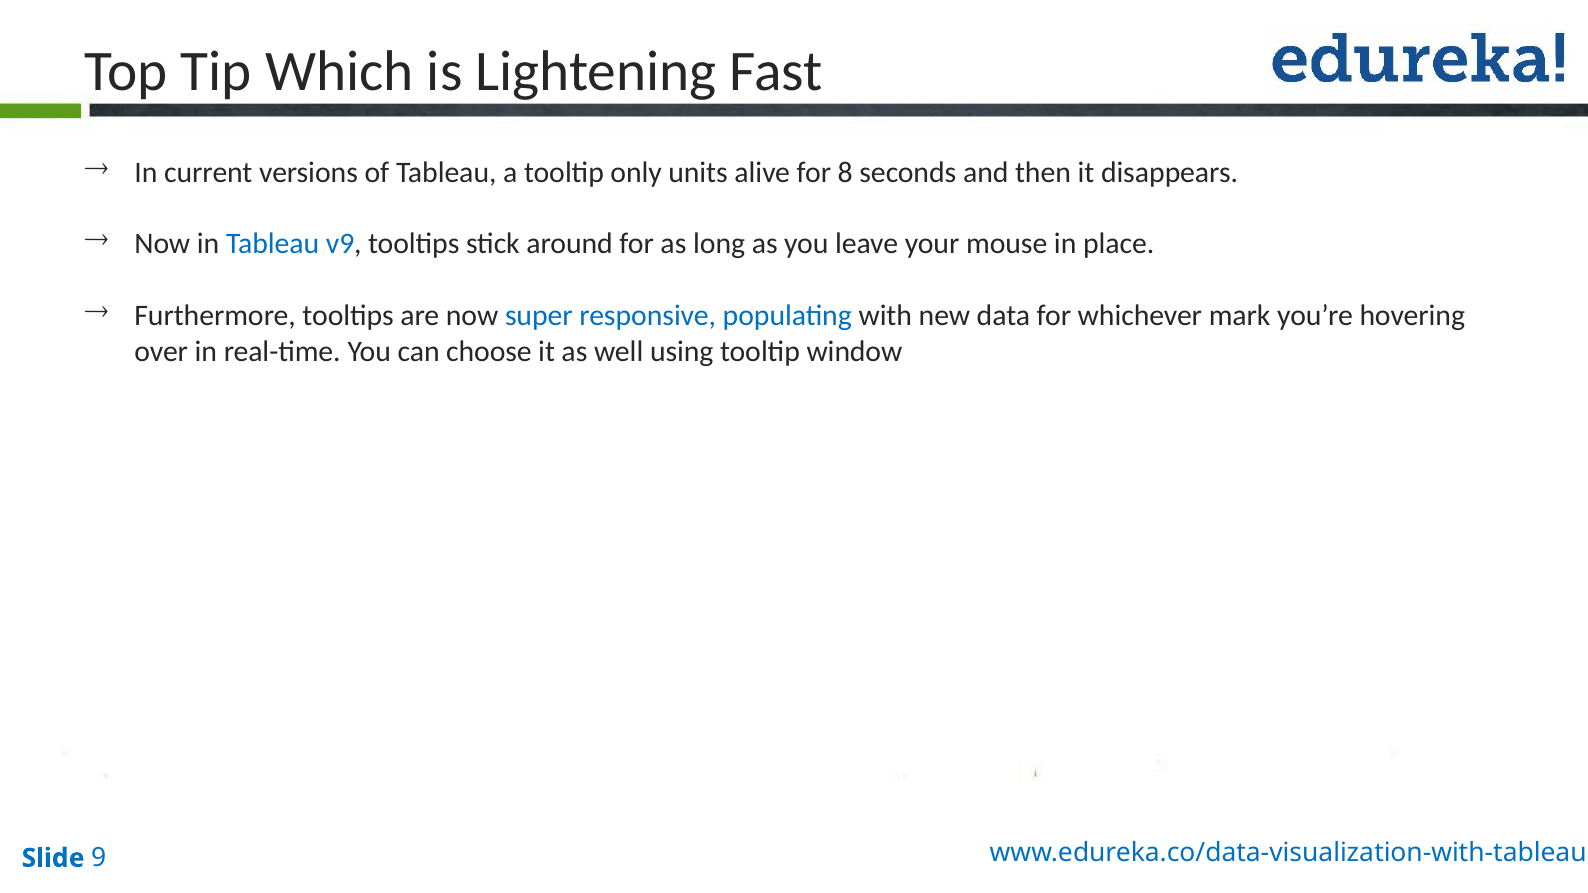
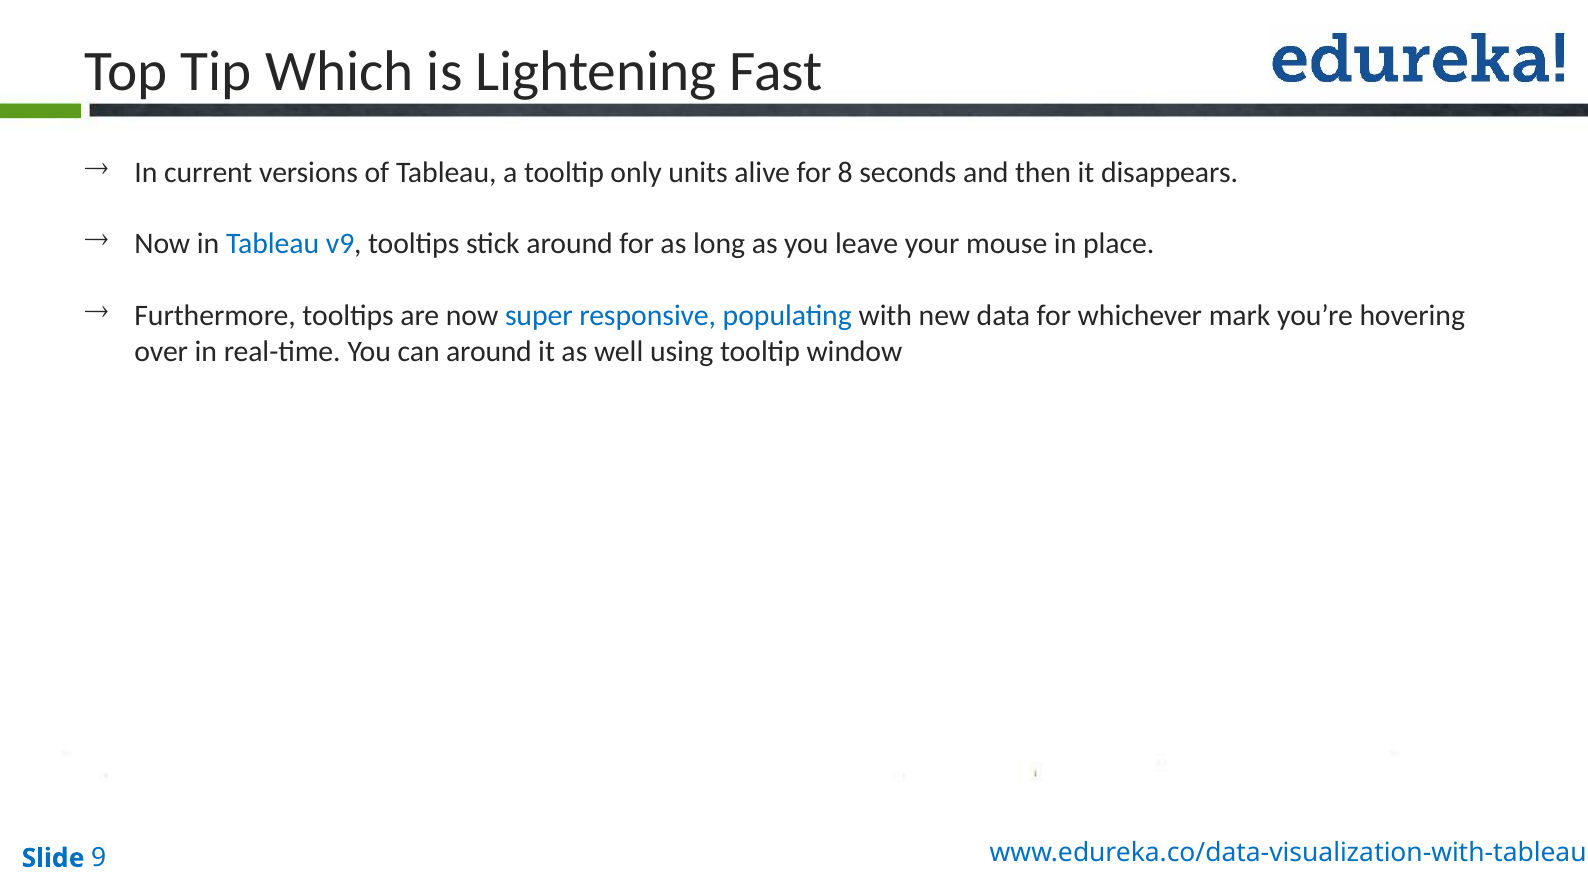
can choose: choose -> around (489, 351)
